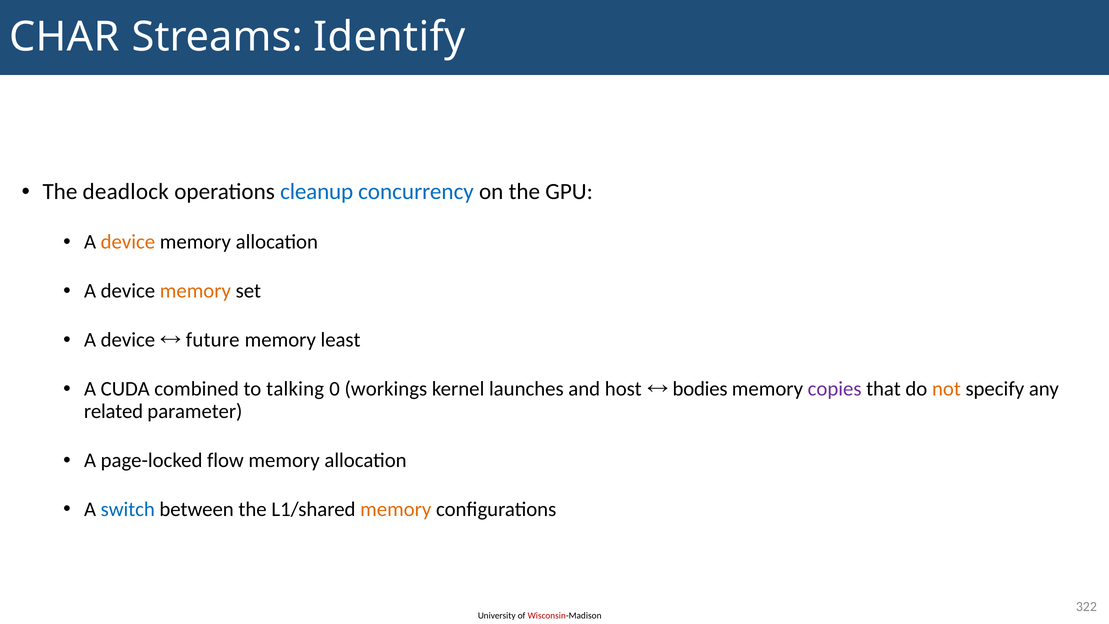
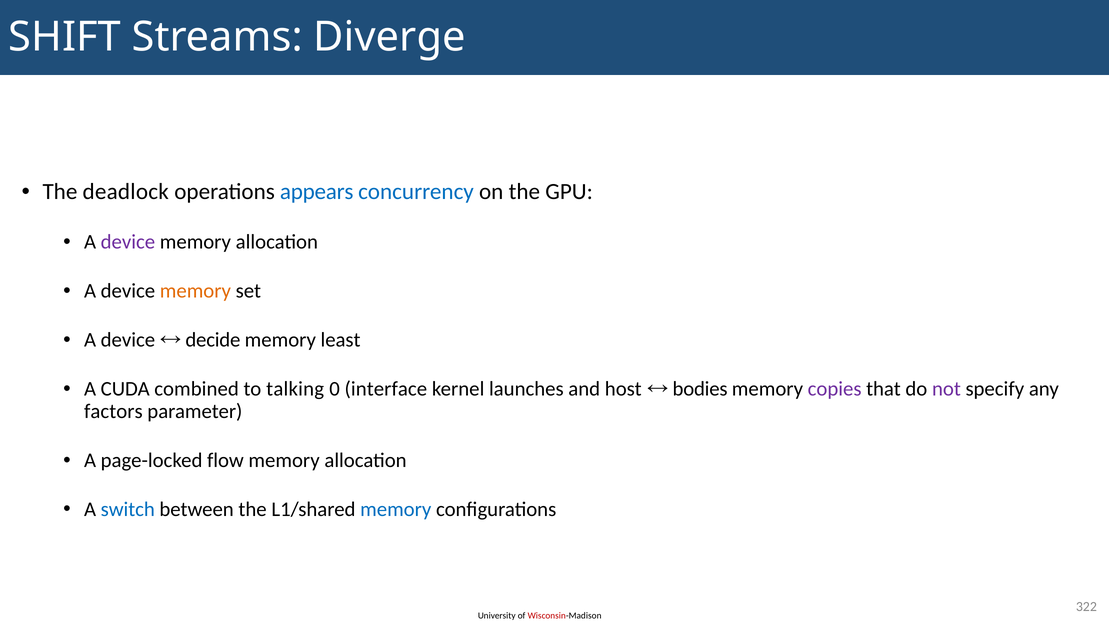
CHAR: CHAR -> SHIFT (65, 37)
Identify: Identify -> Diverge (390, 37)
cleanup: cleanup -> appears (317, 192)
device colour: orange -> purple (128, 242)
future: future -> decide (213, 340)
workings: workings -> interface (386, 389)
not colour: orange -> purple (946, 389)
related: related -> factors (113, 411)
memory colour: orange -> blue (396, 509)
